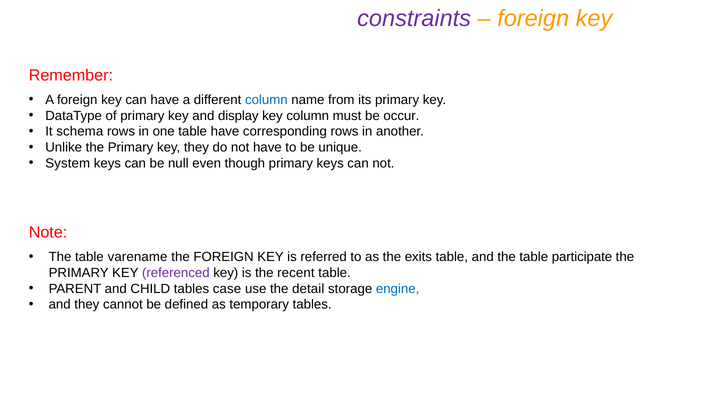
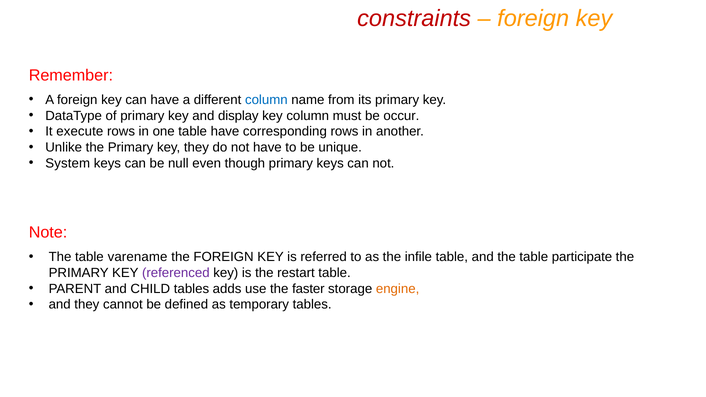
constraints colour: purple -> red (414, 18)
schema: schema -> execute (80, 132)
exits: exits -> infile (418, 257)
recent: recent -> restart (296, 273)
case: case -> adds (227, 289)
detail: detail -> faster (308, 289)
engine colour: blue -> orange (398, 289)
